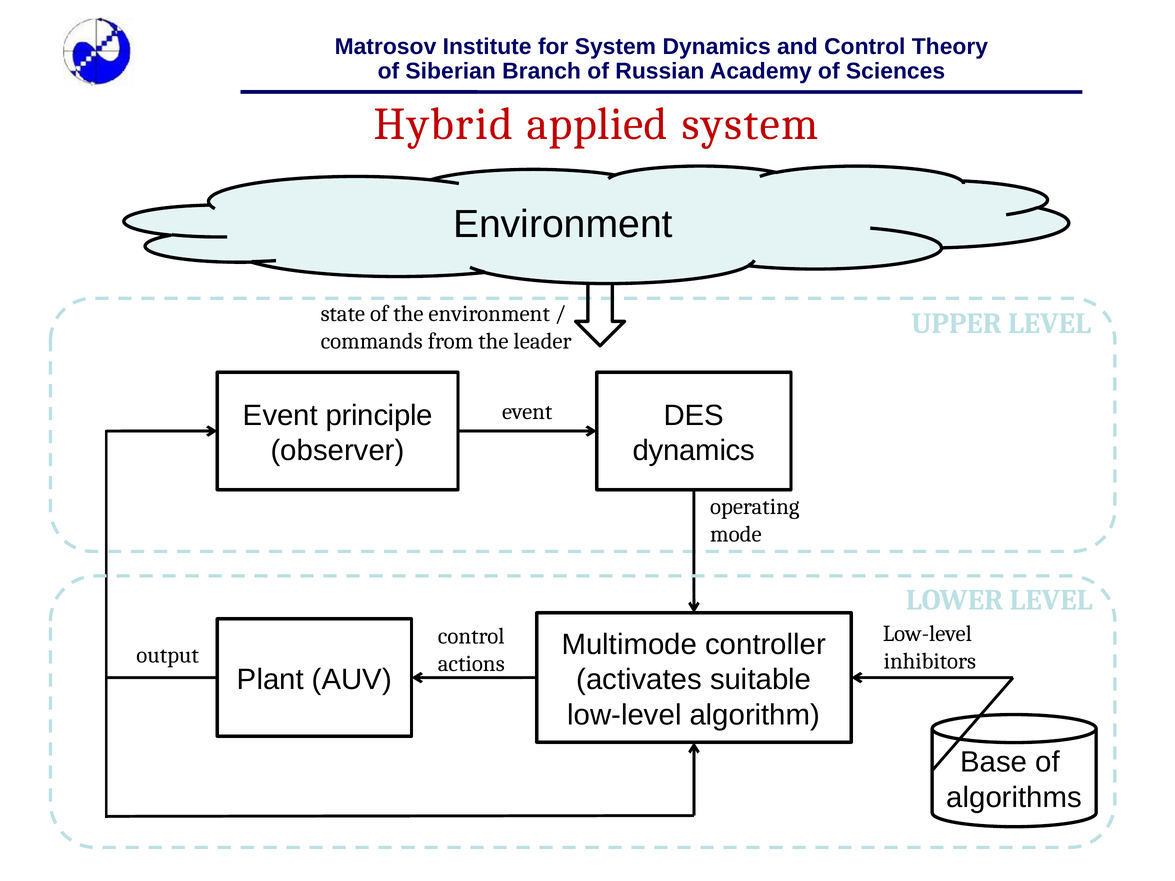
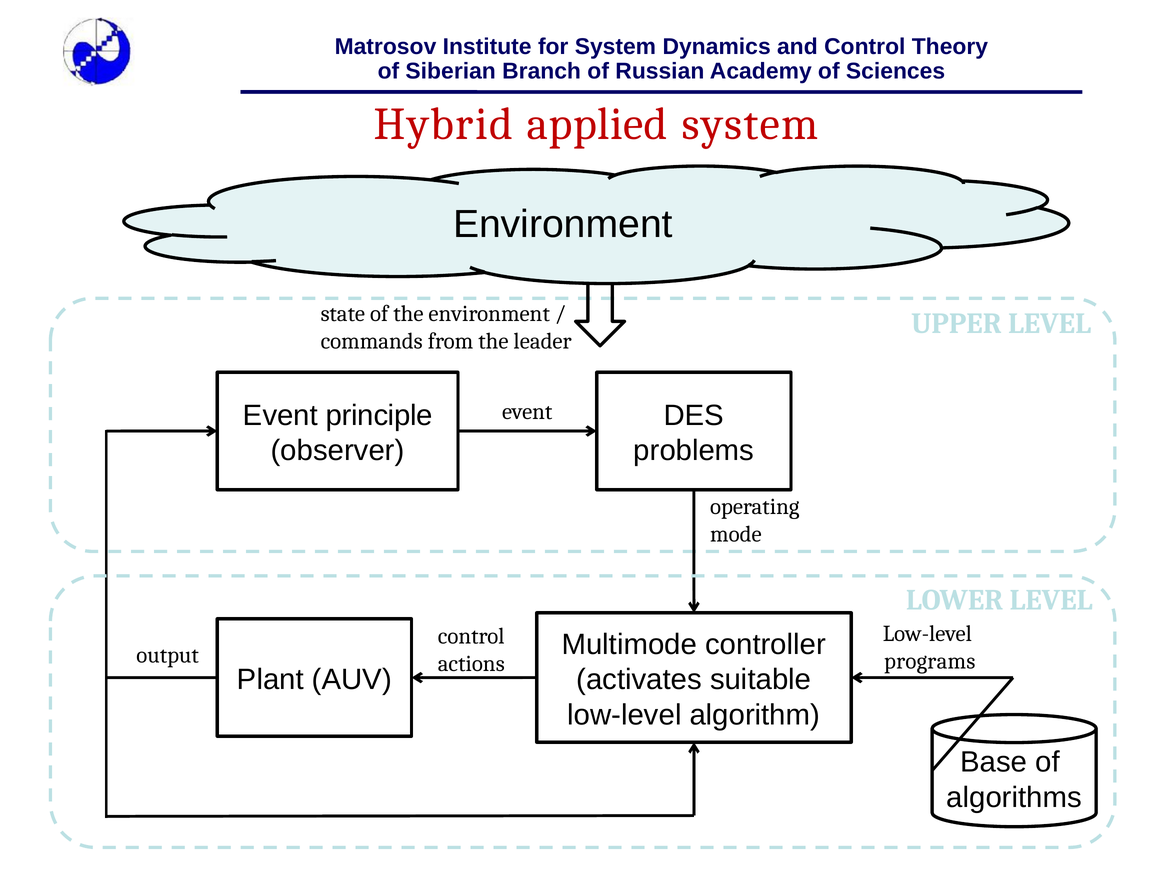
dynamics: dynamics -> problems (694, 451)
inhibitors: inhibitors -> programs (930, 662)
